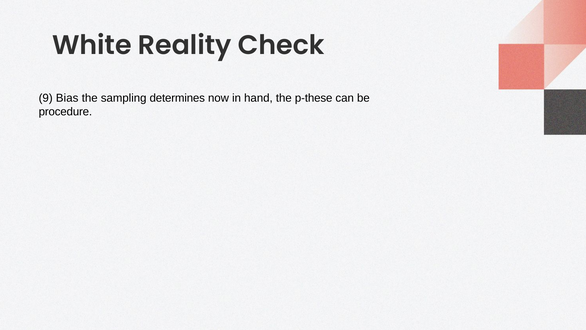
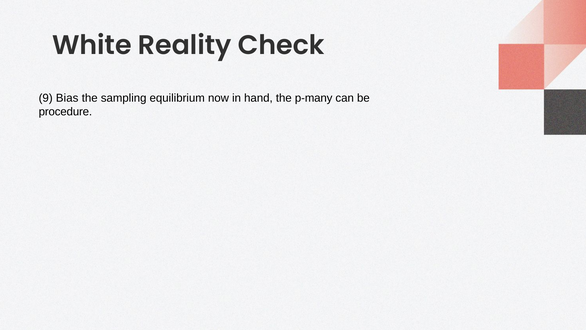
determines: determines -> equilibrium (177, 98)
p-these: p-these -> p-many (314, 98)
